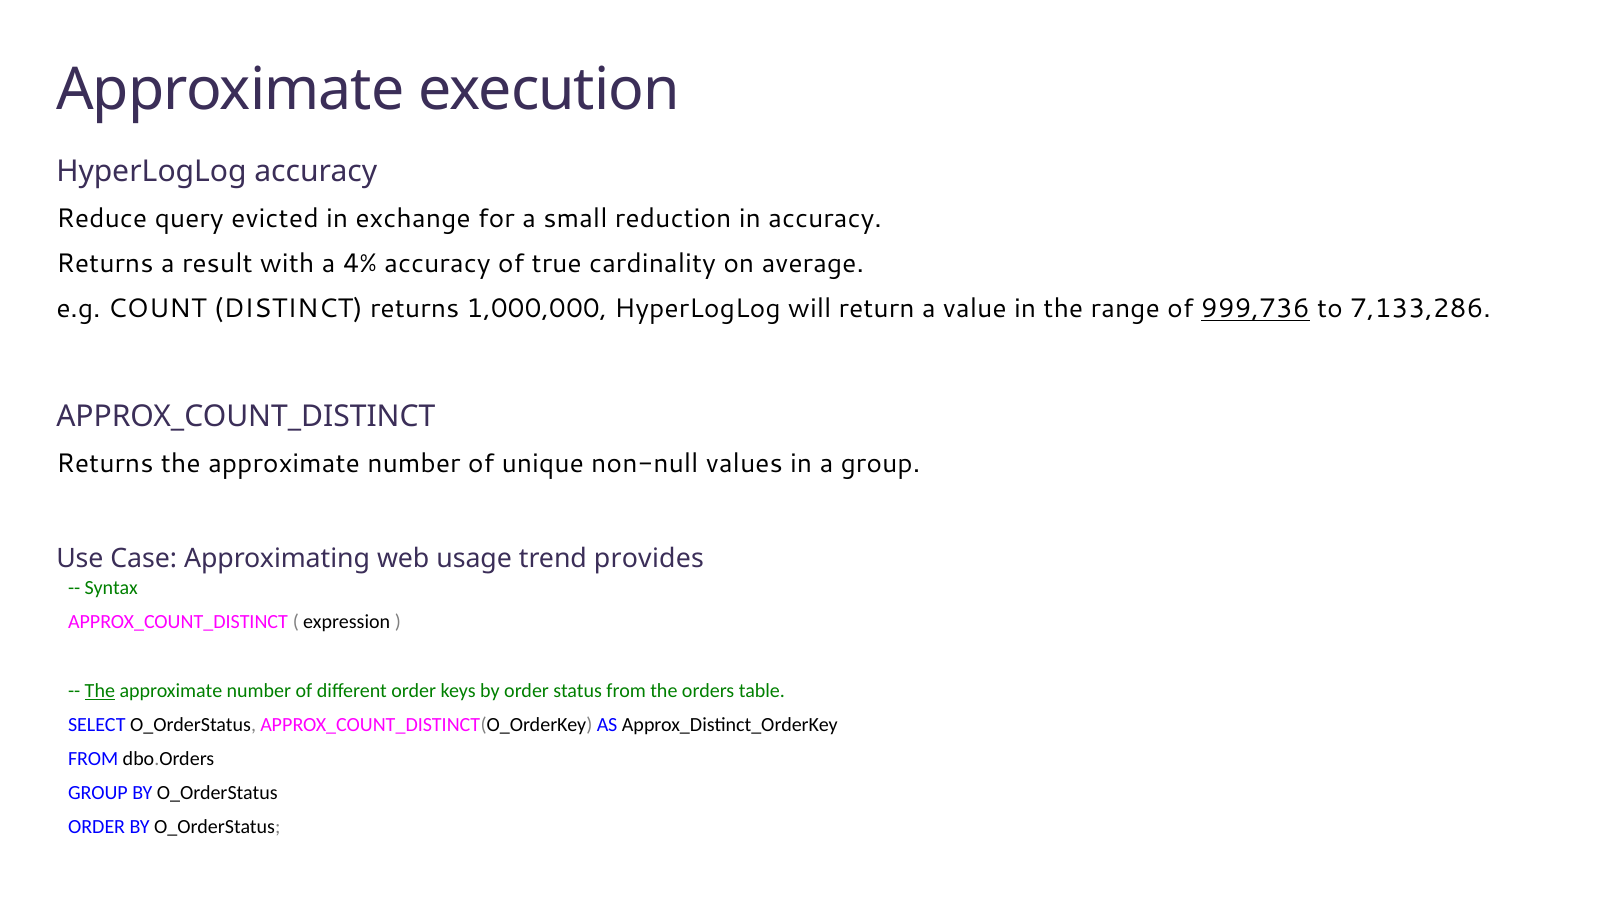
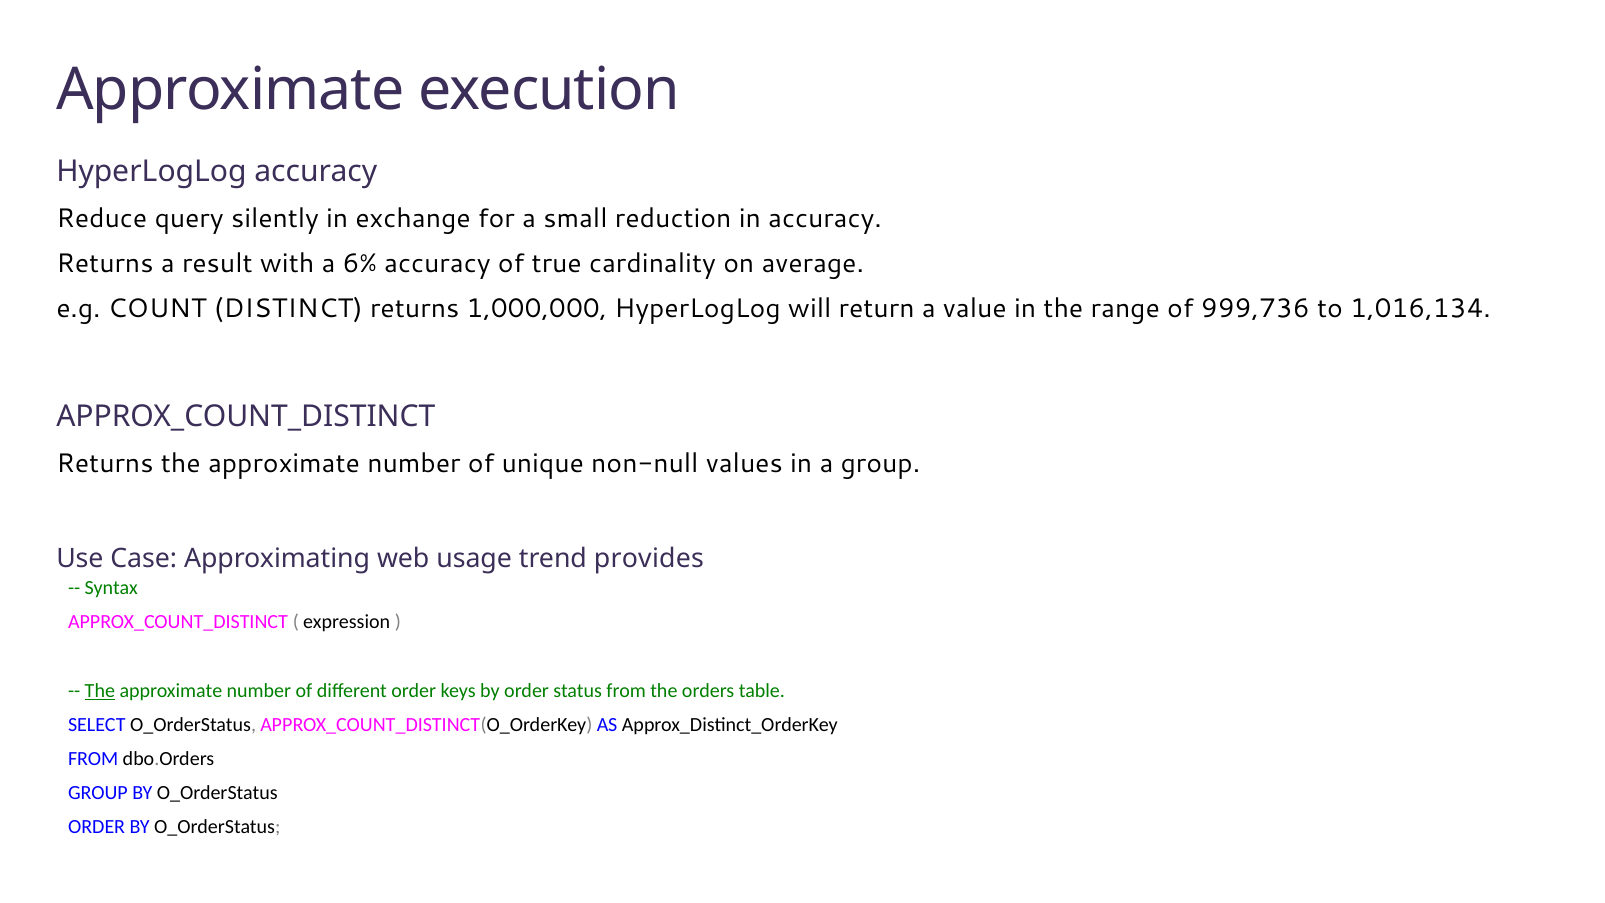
evicted: evicted -> silently (275, 218)
4%: 4% -> 6% (360, 264)
999,736 underline: present -> none (1255, 309)
7,133,286: 7,133,286 -> 1,016,134 (1421, 309)
